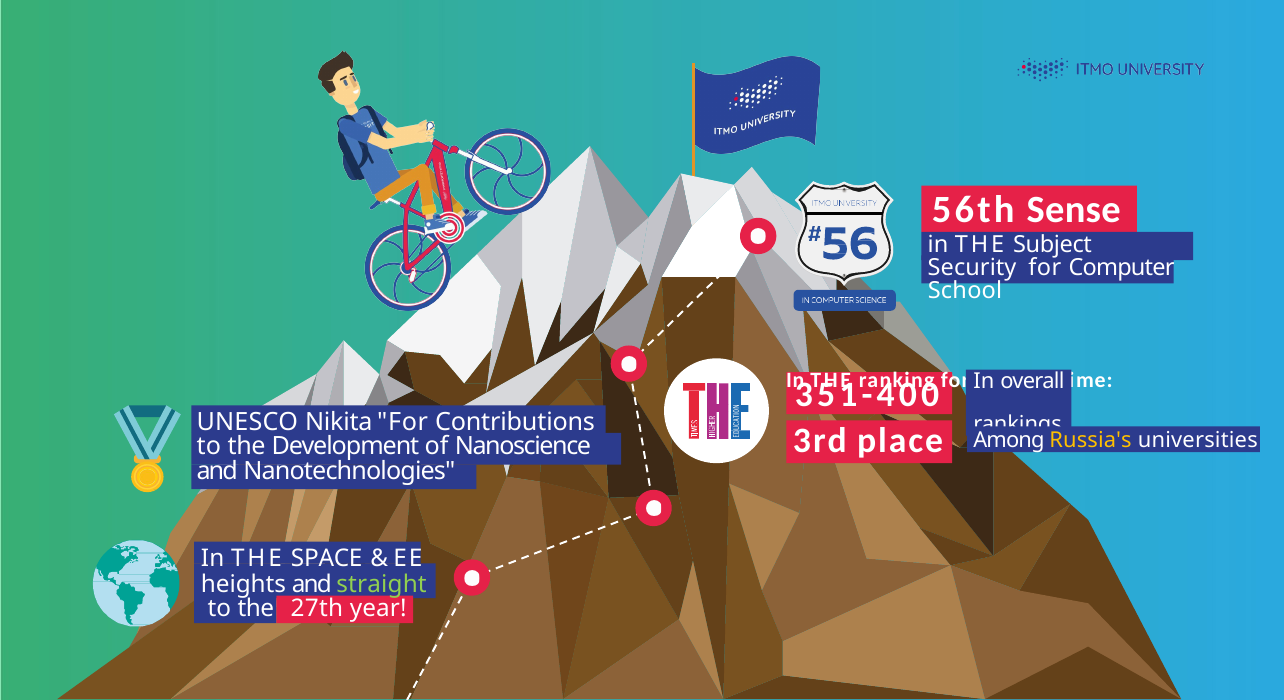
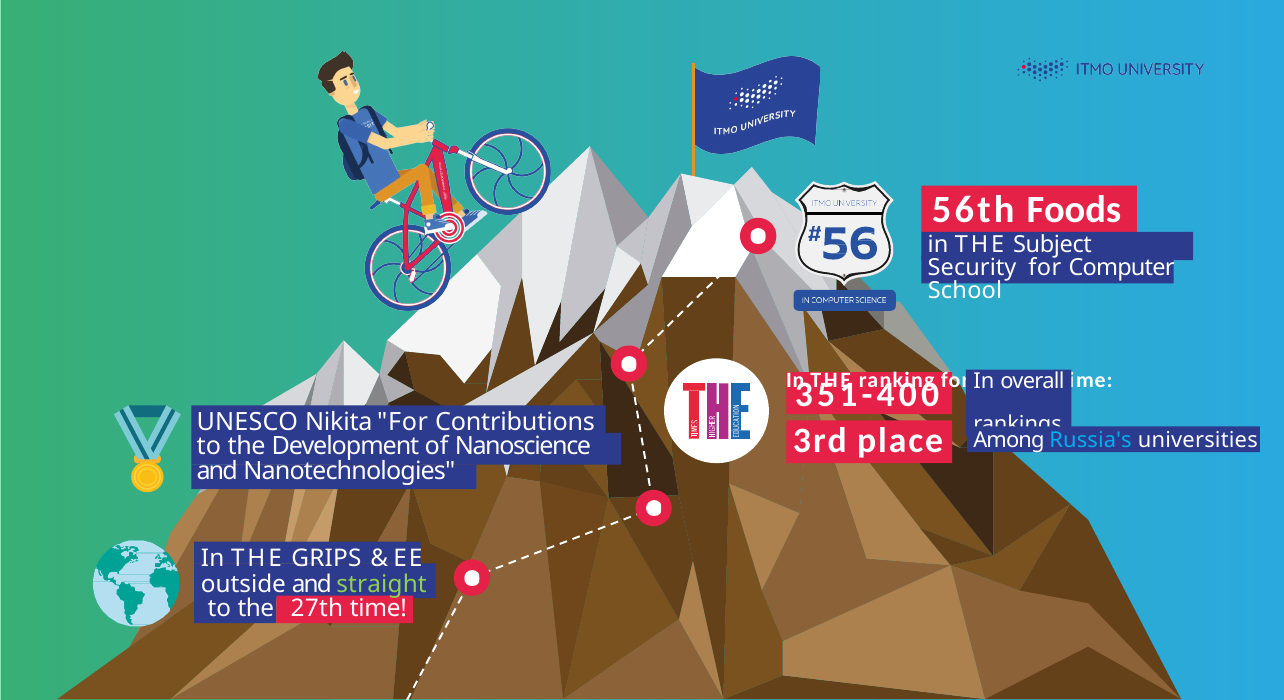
Sense: Sense -> Foods (1074, 209)
Russia's colour: yellow -> light blue (1091, 441)
SPACE: SPACE -> GRIPS (326, 559)
heights: heights -> outside (243, 585)
27th year: year -> time (378, 609)
